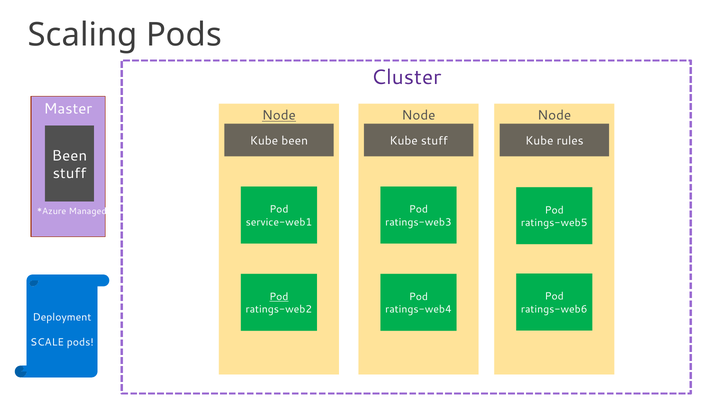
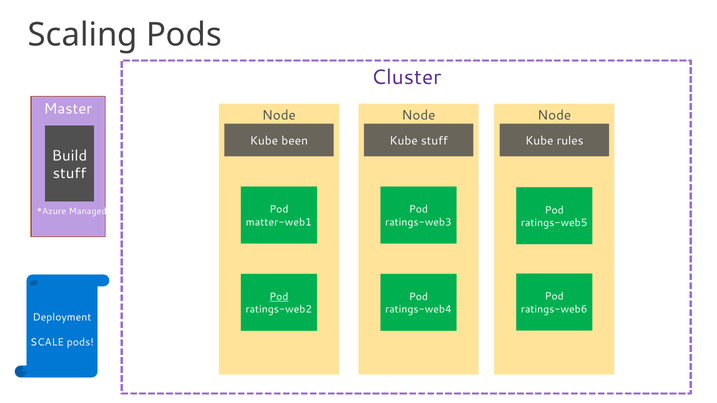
Node underline: present -> none (279, 115)
Been: Been -> Build (69, 156)
service-web1: service-web1 -> matter-web1 (279, 222)
